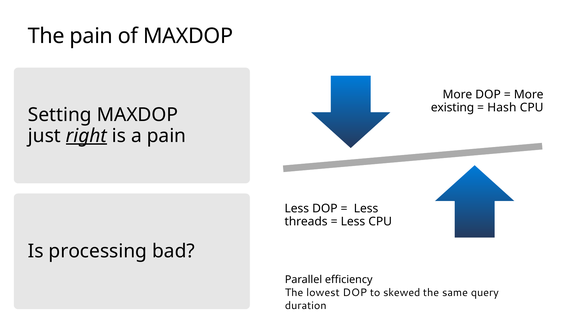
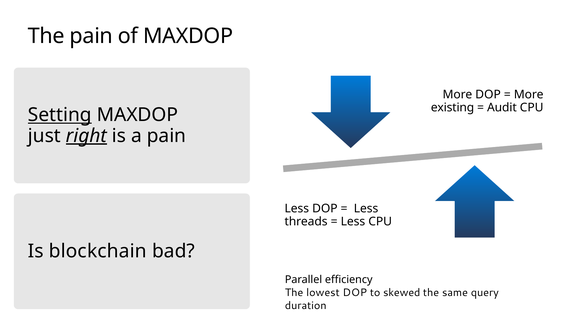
Hash: Hash -> Audit (502, 108)
Setting underline: none -> present (60, 115)
processing: processing -> blockchain (98, 252)
